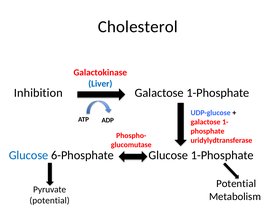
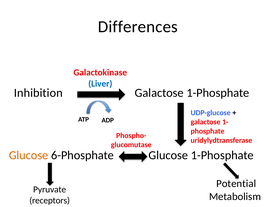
Cholesterol: Cholesterol -> Differences (138, 27)
Glucose colour: blue -> orange (29, 155)
potential: potential -> receptors (50, 200)
